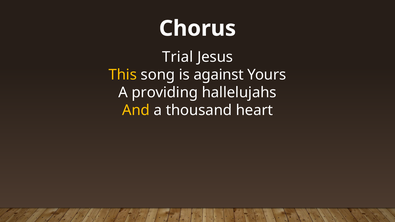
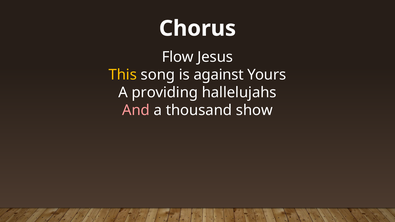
Trial: Trial -> Flow (178, 57)
And colour: yellow -> pink (136, 110)
heart: heart -> show (254, 110)
